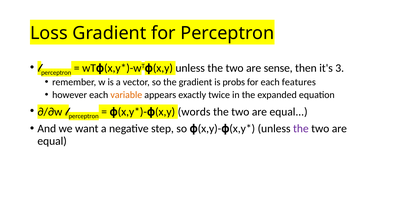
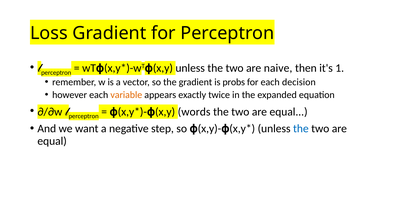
sense: sense -> naive (278, 68)
3: 3 -> 1 (340, 68)
features: features -> decision (299, 82)
the colour: purple -> blue (301, 128)
